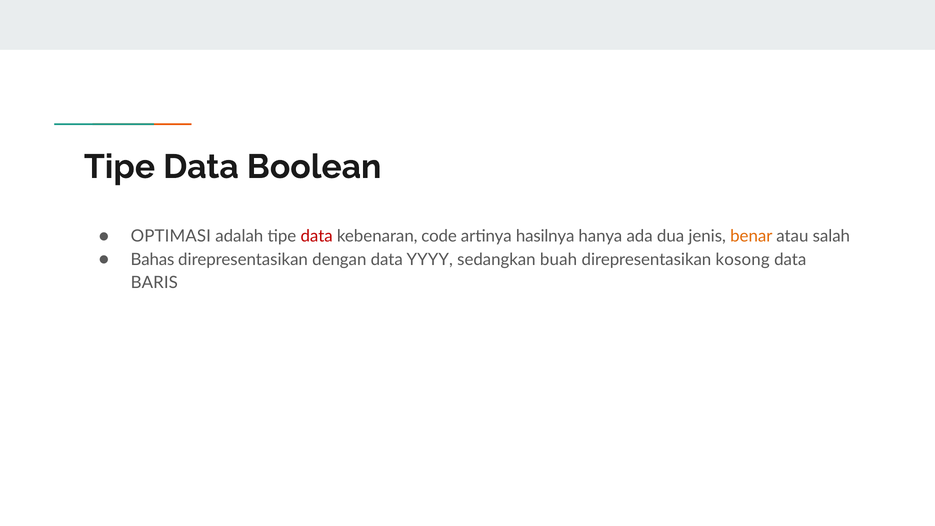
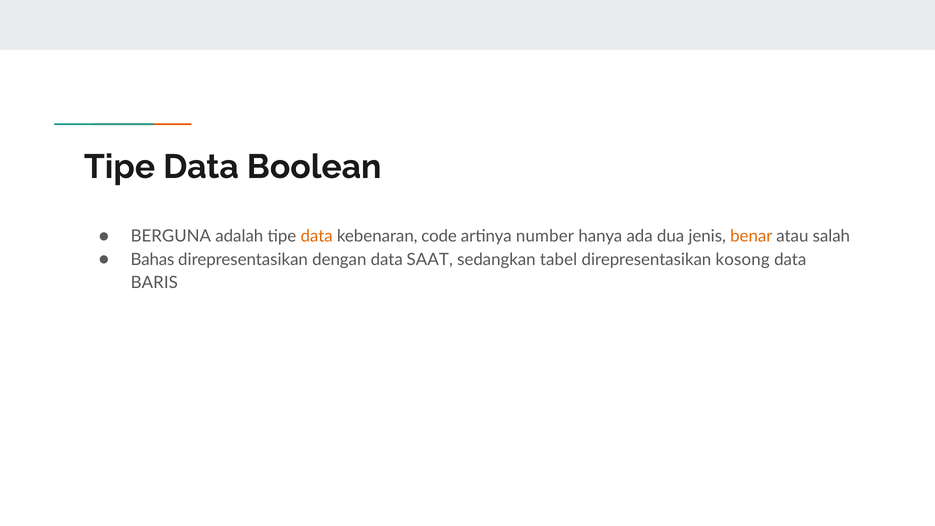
OPTIMASI: OPTIMASI -> BERGUNA (171, 236)
data colour: red -> orange (317, 236)
hasilnya: hasilnya -> number (545, 236)
YYYY: YYYY -> SAAT (430, 260)
buah: buah -> tabel (559, 260)
